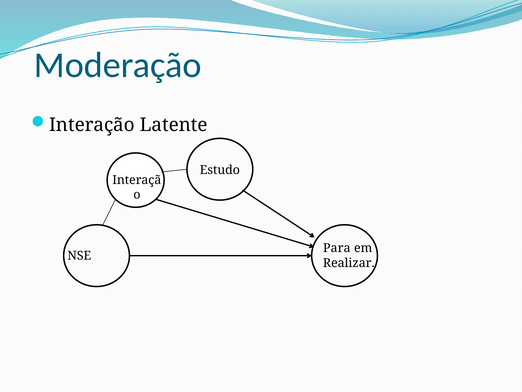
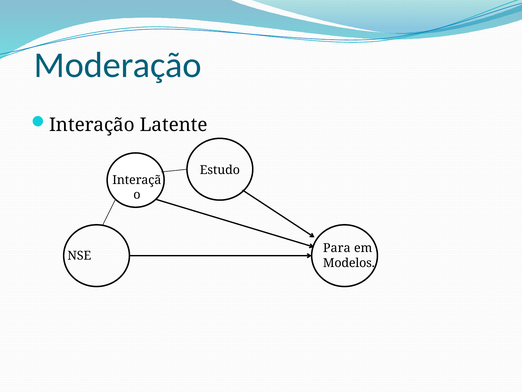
Realizar: Realizar -> Modelos (349, 263)
